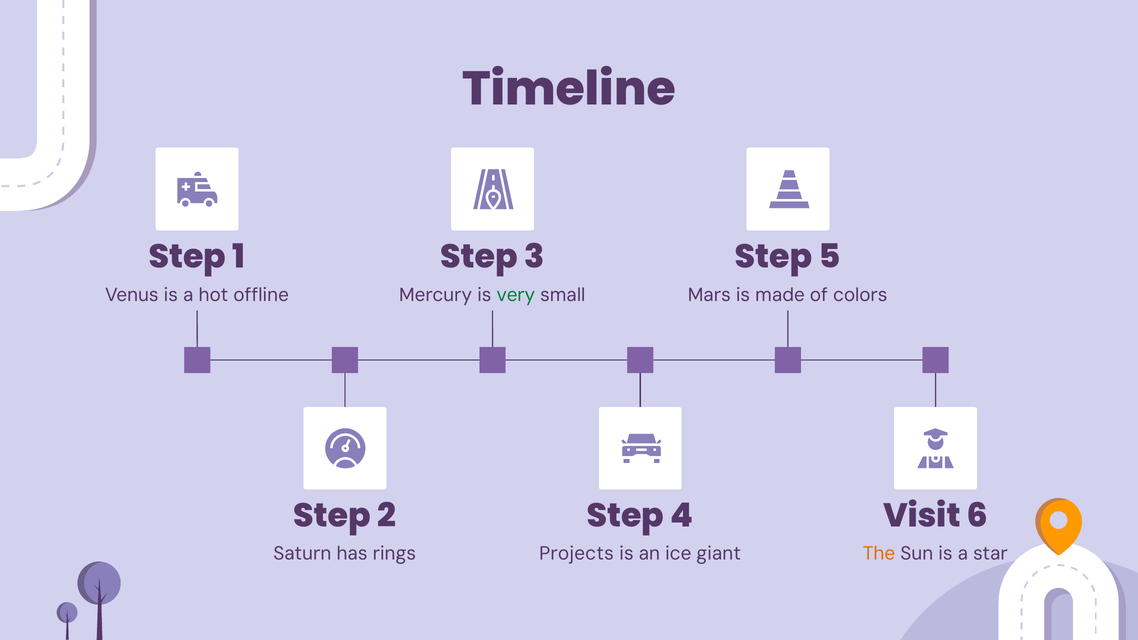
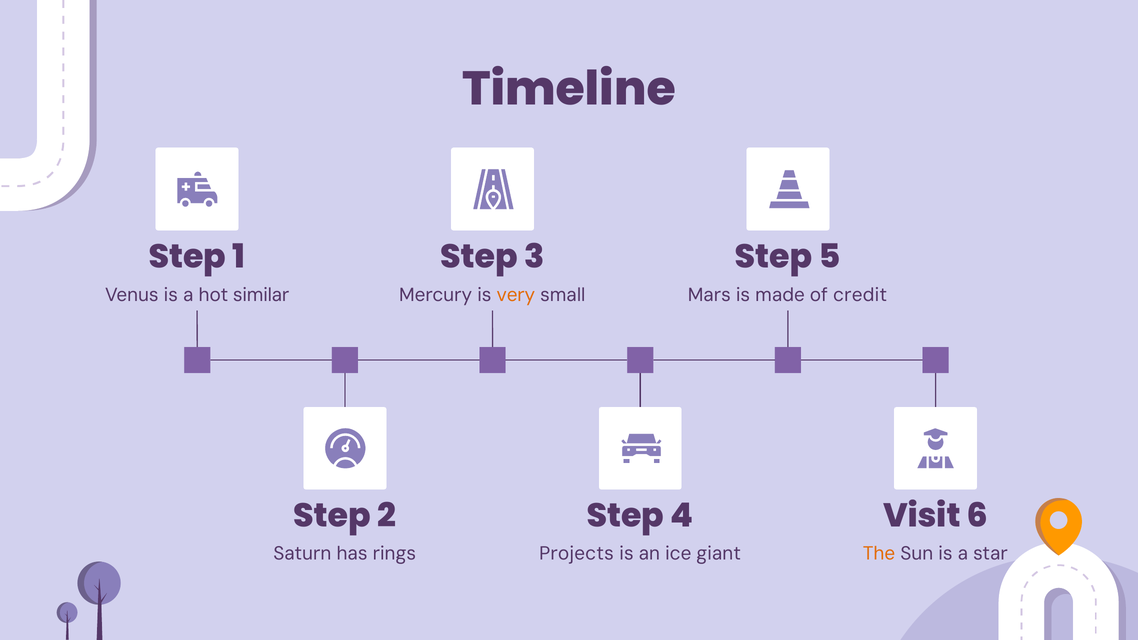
offline: offline -> similar (261, 295)
very colour: green -> orange (516, 295)
colors: colors -> credit (860, 295)
